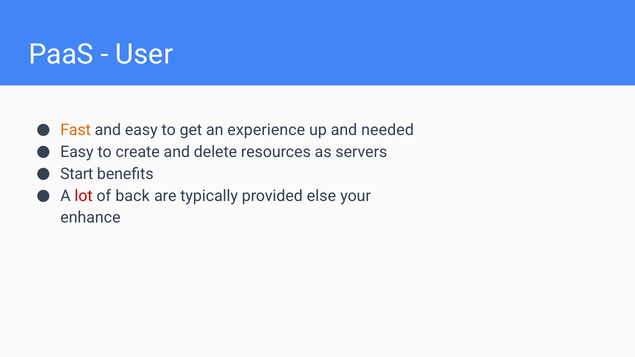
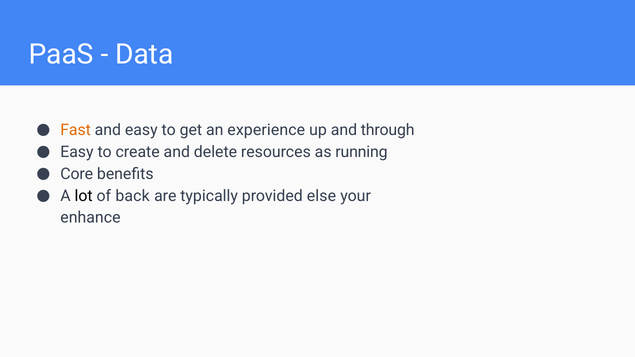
User: User -> Data (144, 55)
needed: needed -> through (388, 130)
servers: servers -> running (361, 152)
Start: Start -> Core (77, 174)
lot colour: red -> black (84, 196)
